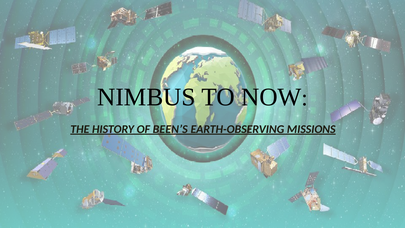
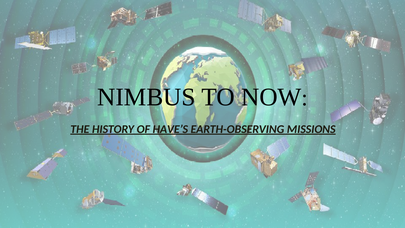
BEEN’S: BEEN’S -> HAVE’S (170, 129)
